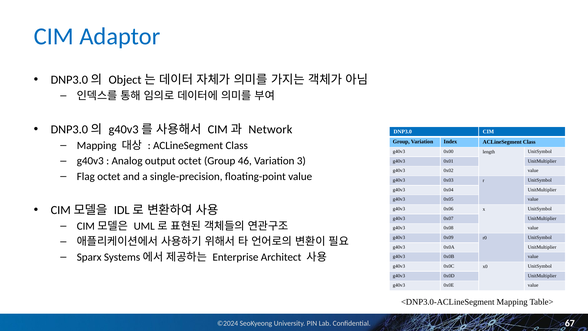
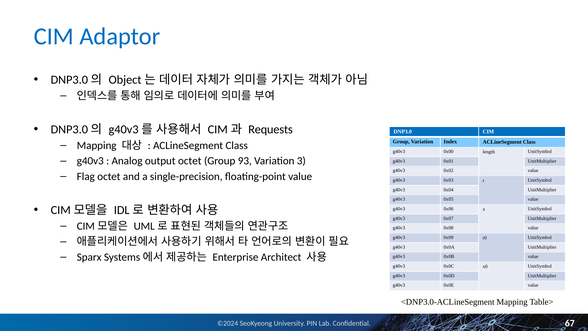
Network: Network -> Requests (271, 129)
46: 46 -> 93 (245, 161)
